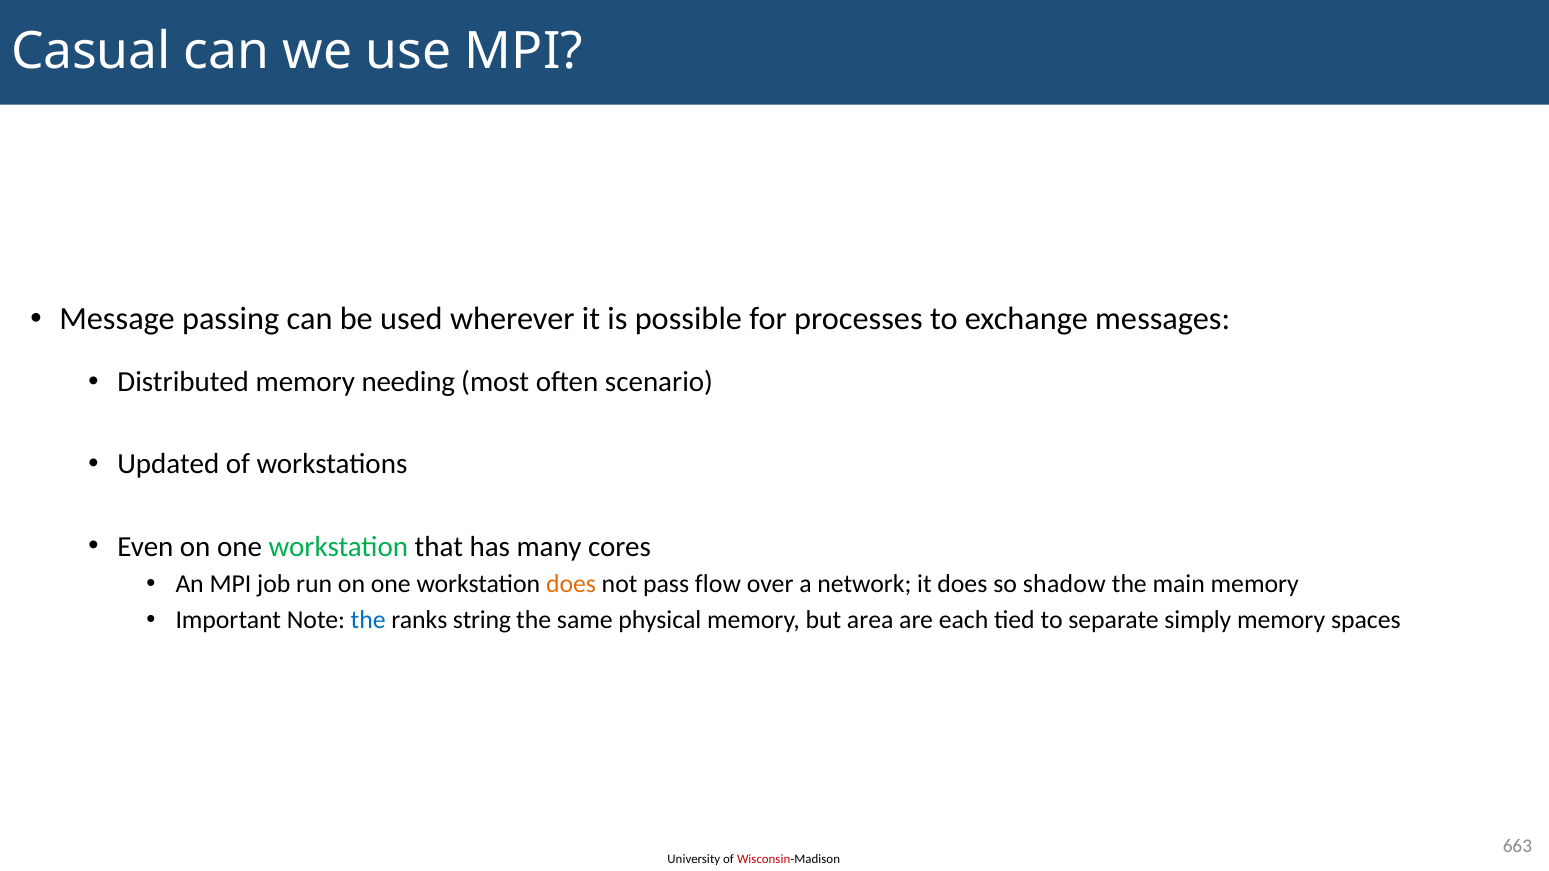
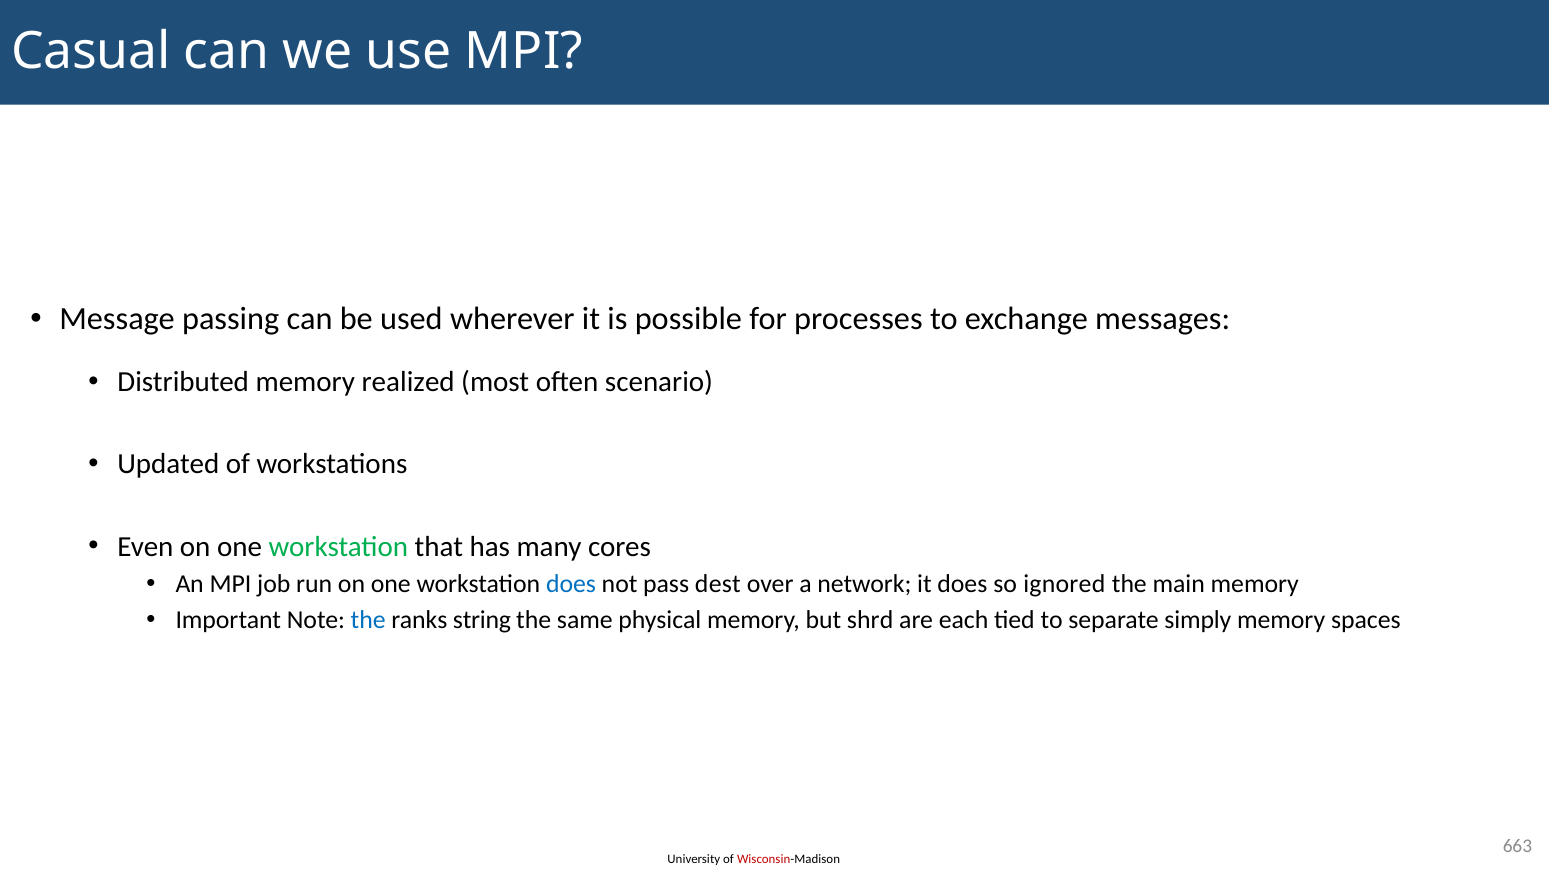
needing: needing -> realized (408, 382)
does colour: orange -> blue (571, 584)
flow: flow -> dest (718, 584)
shadow: shadow -> ignored (1064, 584)
area: area -> shrd (870, 620)
